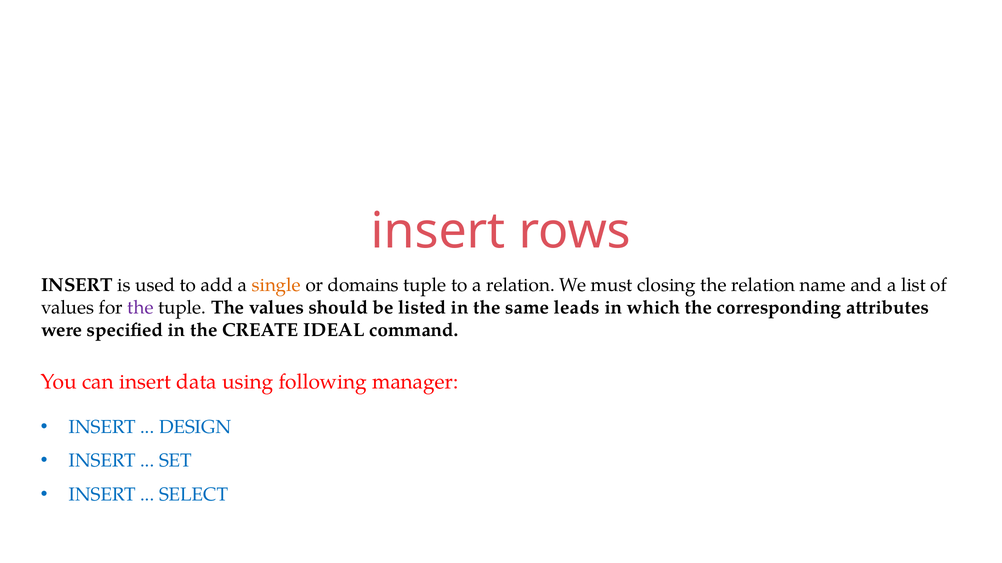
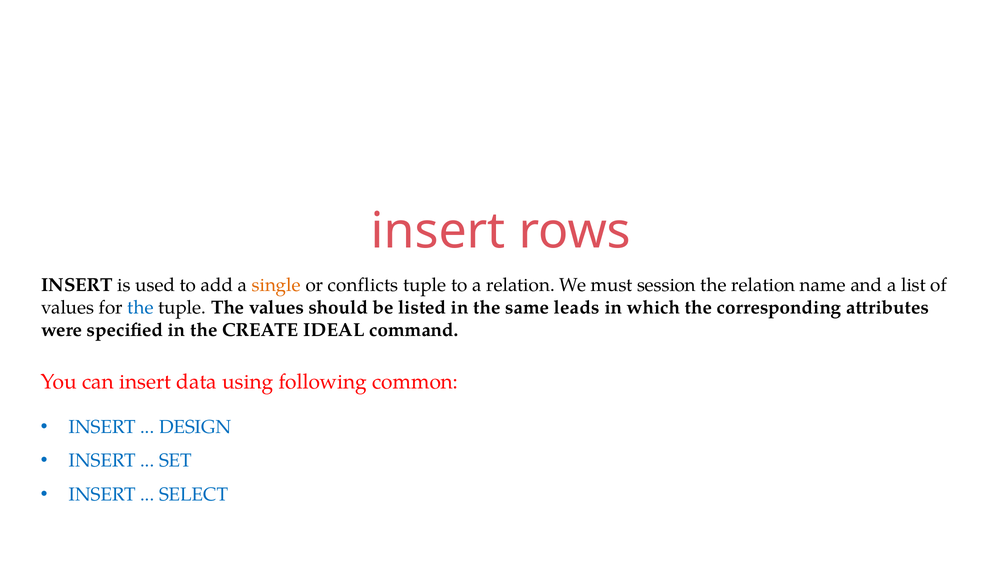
domains: domains -> conflicts (363, 286)
closing: closing -> session (666, 286)
the colour: purple -> blue (140, 308)
manager: manager -> common (415, 382)
